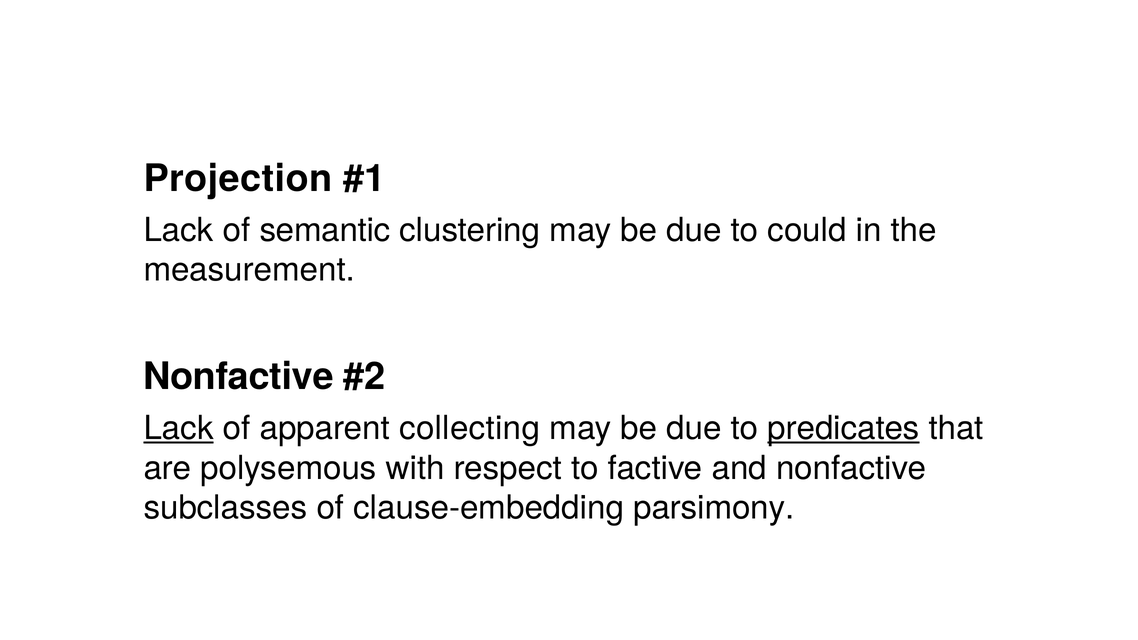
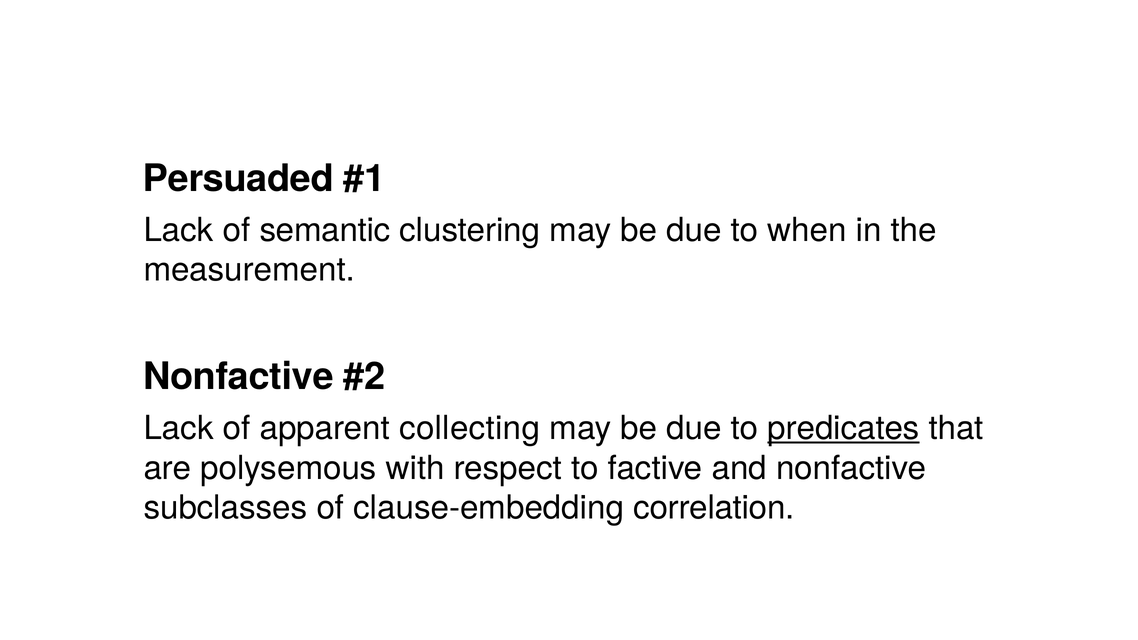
Projection: Projection -> Persuaded (238, 179)
could: could -> when (807, 230)
Lack underline: present -> none (179, 428)
parsimony: parsimony -> correlation (714, 508)
